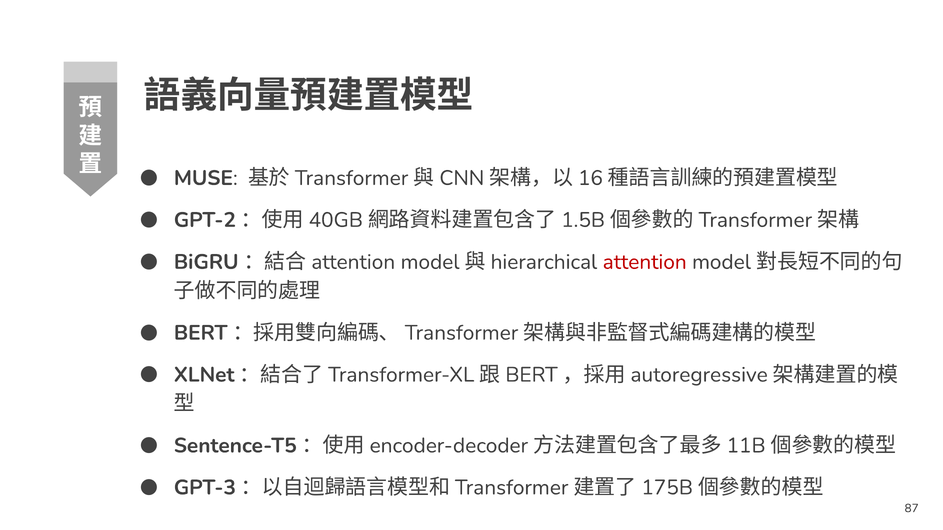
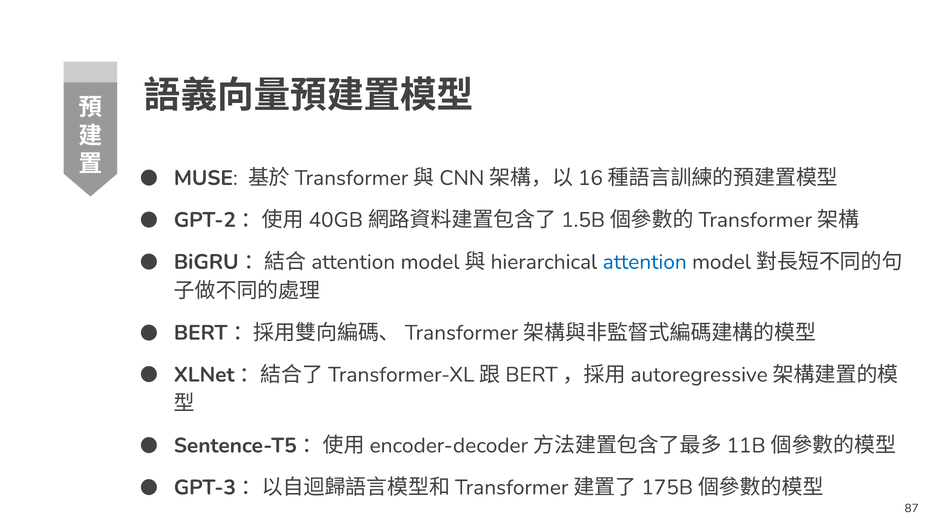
attention colour: red -> blue (645, 262)
